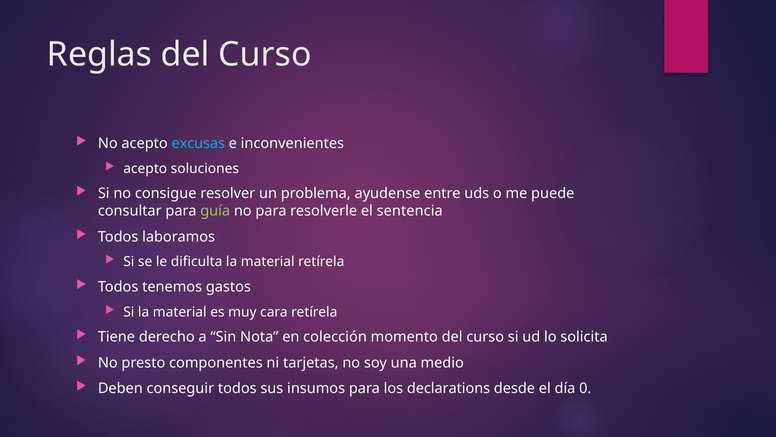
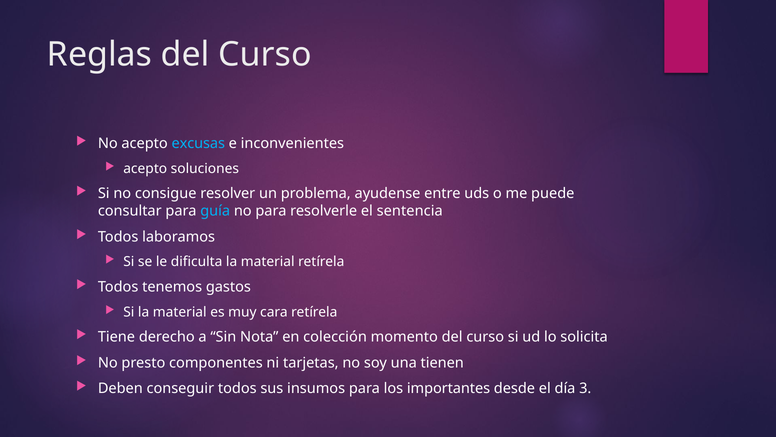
guía colour: light green -> light blue (215, 211)
medio: medio -> tienen (442, 362)
declarations: declarations -> importantes (449, 388)
0: 0 -> 3 (585, 388)
